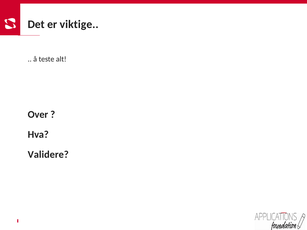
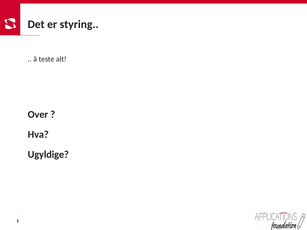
viktige: viktige -> styring (79, 24)
Validere: Validere -> Ugyldige (48, 155)
